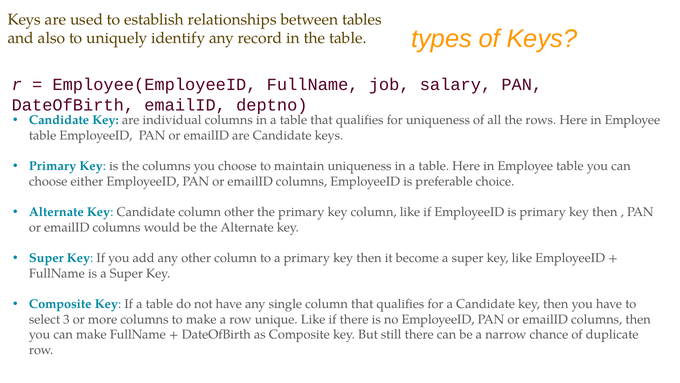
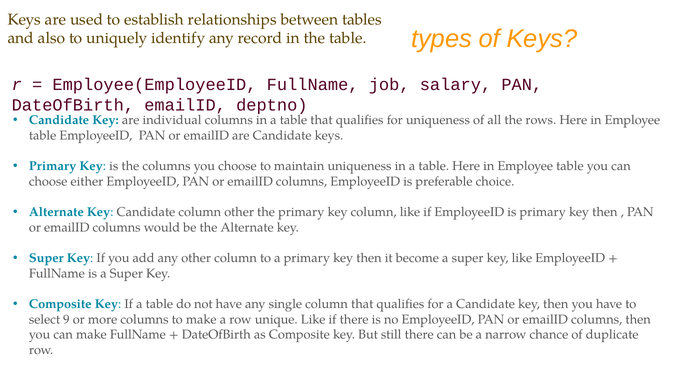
3: 3 -> 9 (66, 319)
